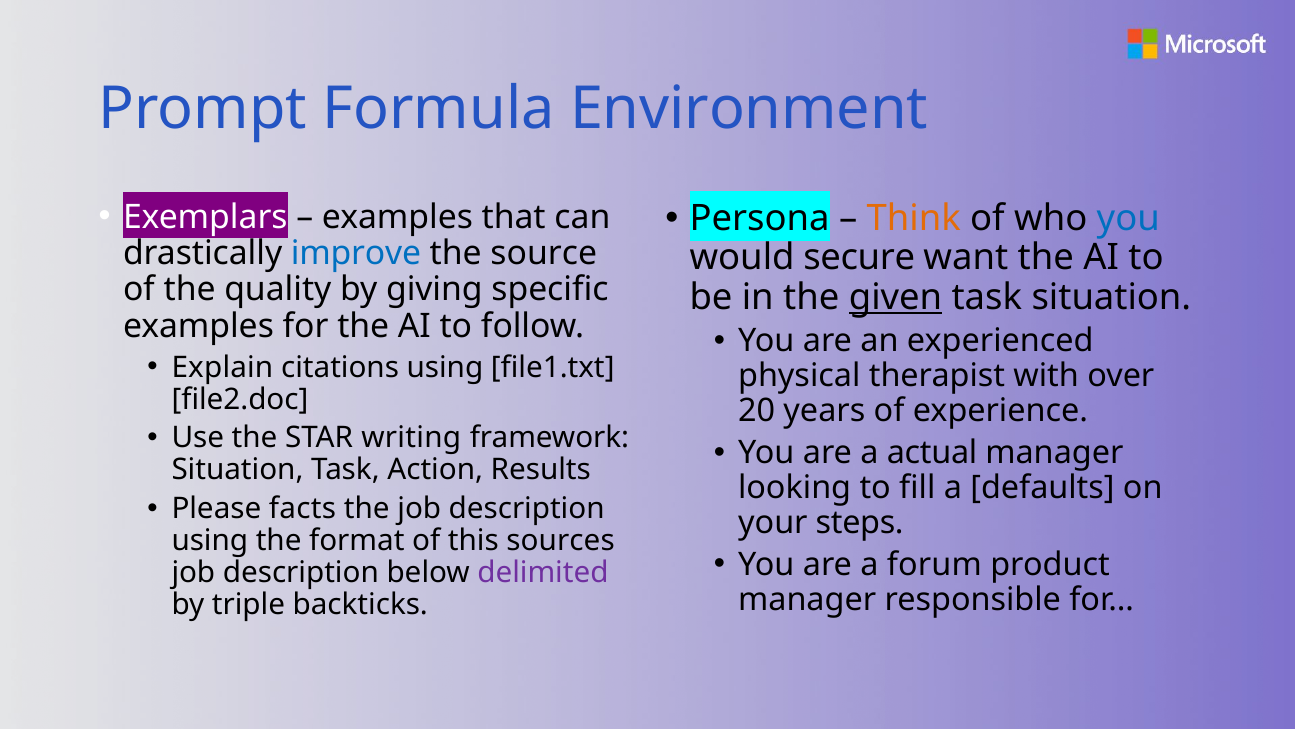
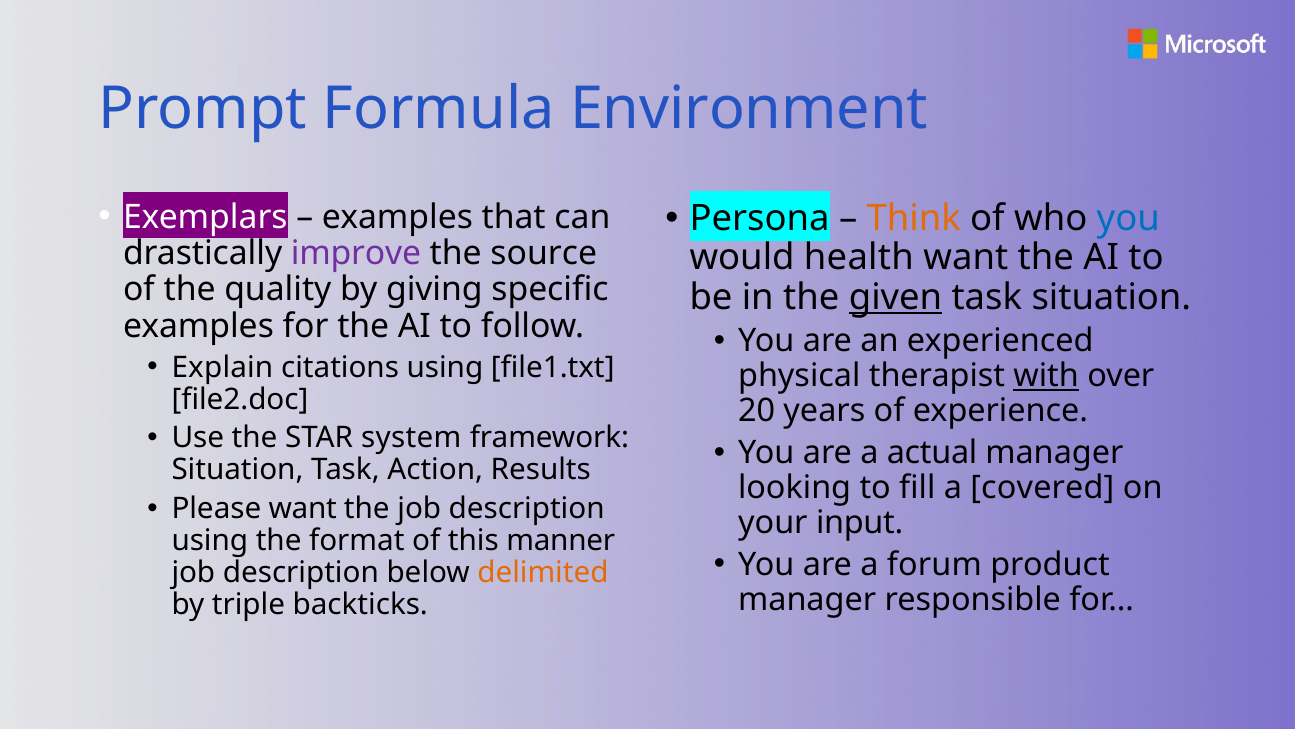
improve colour: blue -> purple (356, 253)
secure: secure -> health (859, 258)
with underline: none -> present (1046, 376)
writing: writing -> system (411, 438)
defaults: defaults -> covered (1042, 487)
Please facts: facts -> want (303, 509)
steps: steps -> input (860, 522)
sources: sources -> manner (561, 541)
delimited colour: purple -> orange (543, 573)
